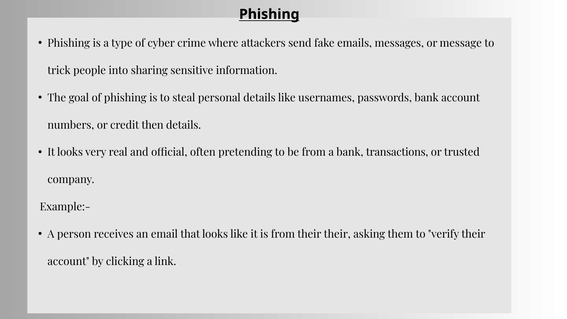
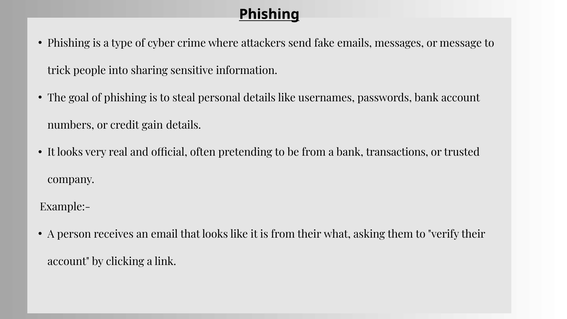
then: then -> gain (152, 125)
their their: their -> what (337, 234)
